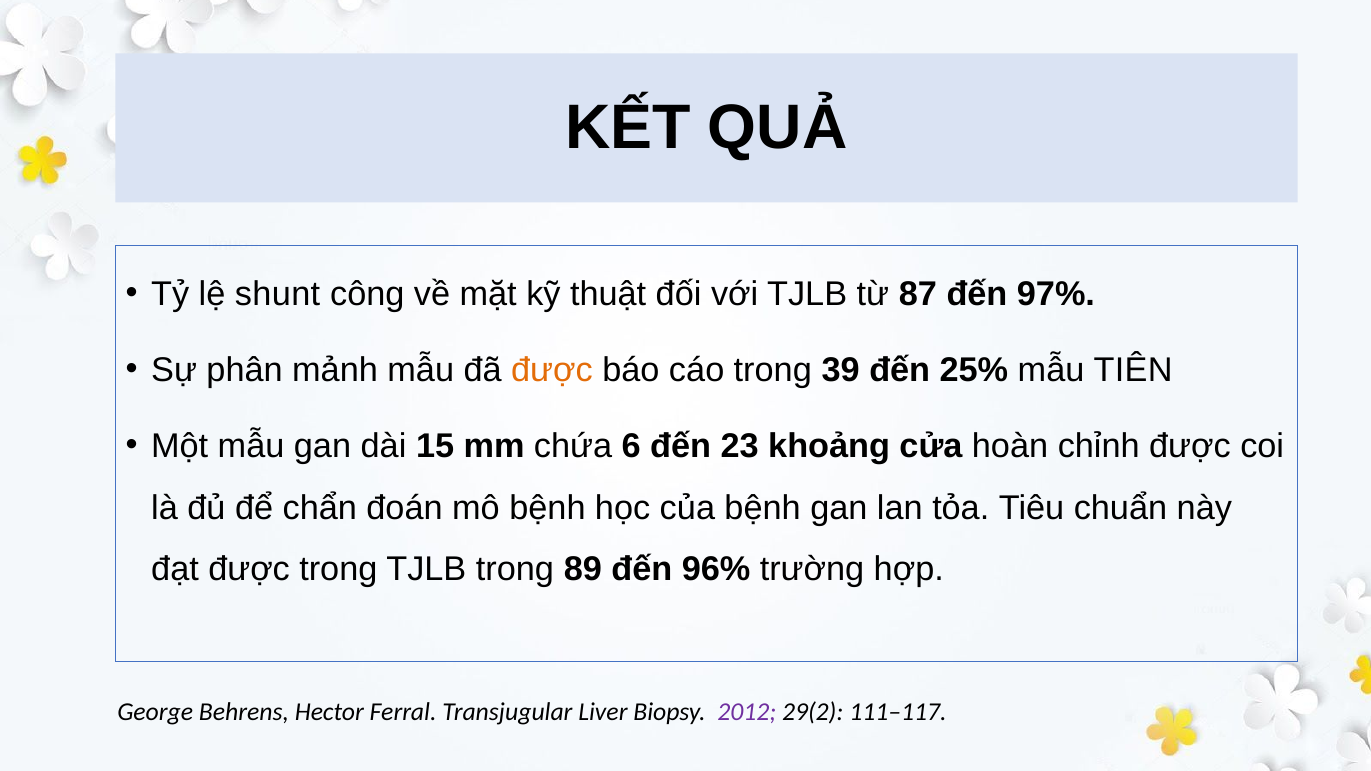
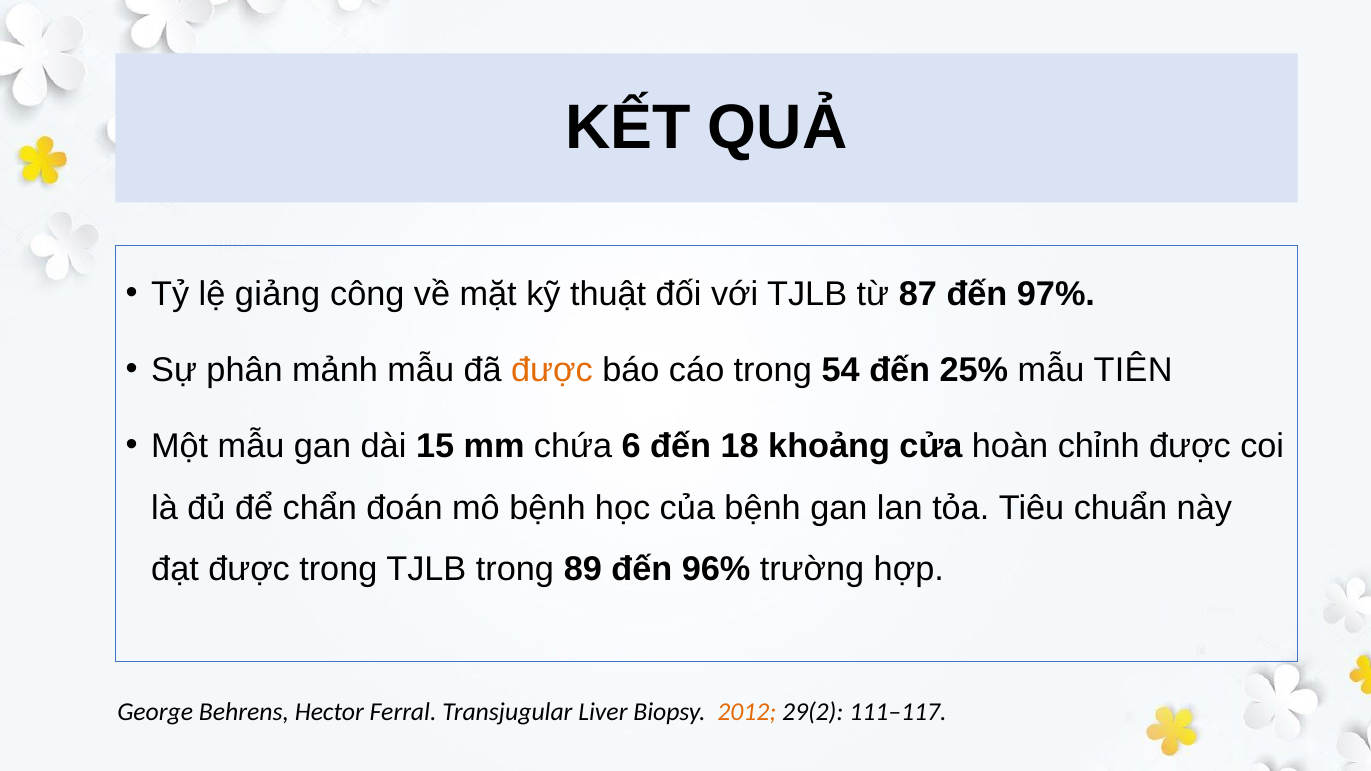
shunt: shunt -> giảng (278, 294)
39: 39 -> 54 (841, 370)
23: 23 -> 18 (740, 446)
2012 colour: purple -> orange (747, 712)
